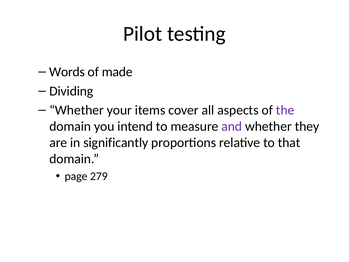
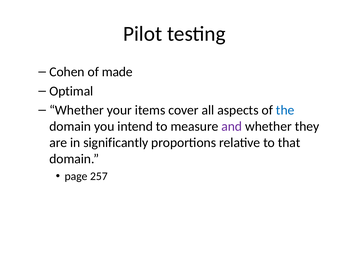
Words: Words -> Cohen (67, 72)
Dividing: Dividing -> Optimal (71, 91)
the colour: purple -> blue (285, 110)
279: 279 -> 257 (99, 176)
